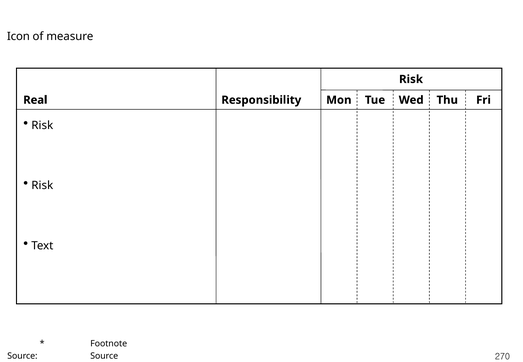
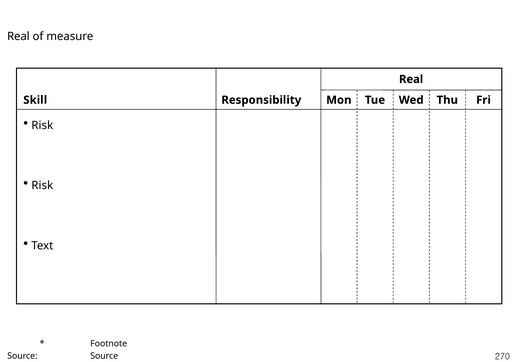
Icon: Icon -> Real (18, 36)
Risk: Risk -> Real (411, 79)
Real: Real -> Skill (35, 100)
